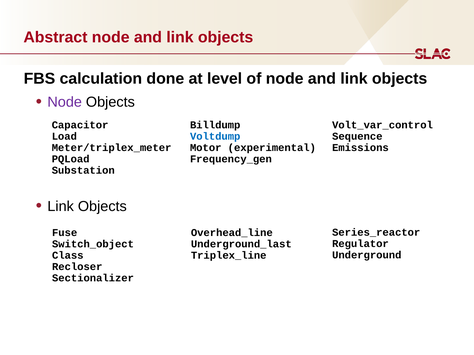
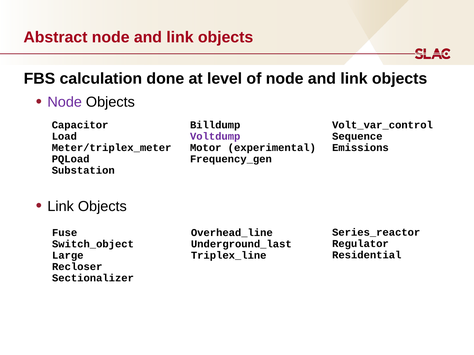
Voltdump colour: blue -> purple (215, 137)
Underground: Underground -> Residential (367, 255)
Class: Class -> Large (68, 256)
